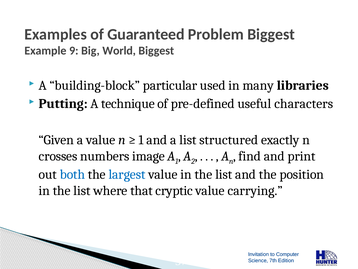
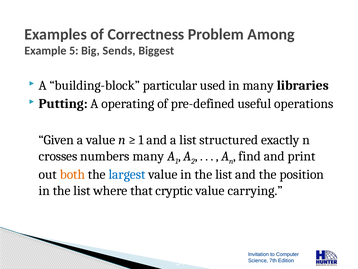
Guaranteed: Guaranteed -> Correctness (146, 34)
Problem Biggest: Biggest -> Among (271, 34)
9: 9 -> 5 (74, 51)
World: World -> Sends (119, 51)
technique: technique -> operating (128, 103)
characters: characters -> operations (304, 103)
numbers image: image -> many (148, 156)
both colour: blue -> orange (72, 174)
